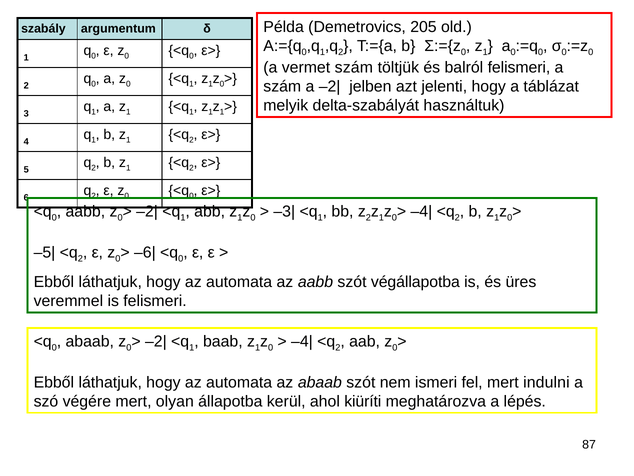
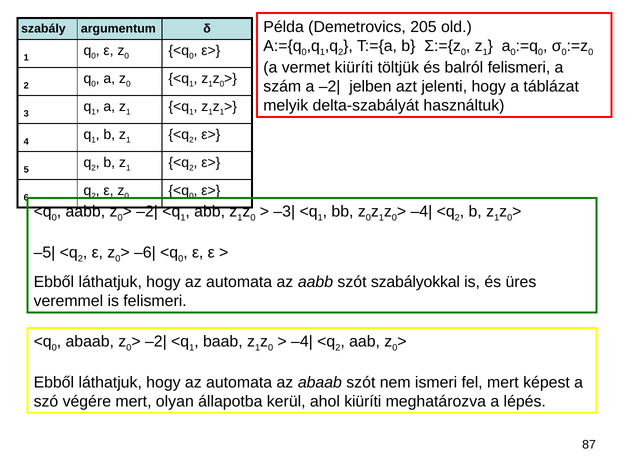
vermet szám: szám -> kiüríti (354, 67)
2: 2 -> 0 (368, 218)
végállapotba: végállapotba -> szabályokkal (415, 282)
indulni: indulni -> képest (546, 382)
